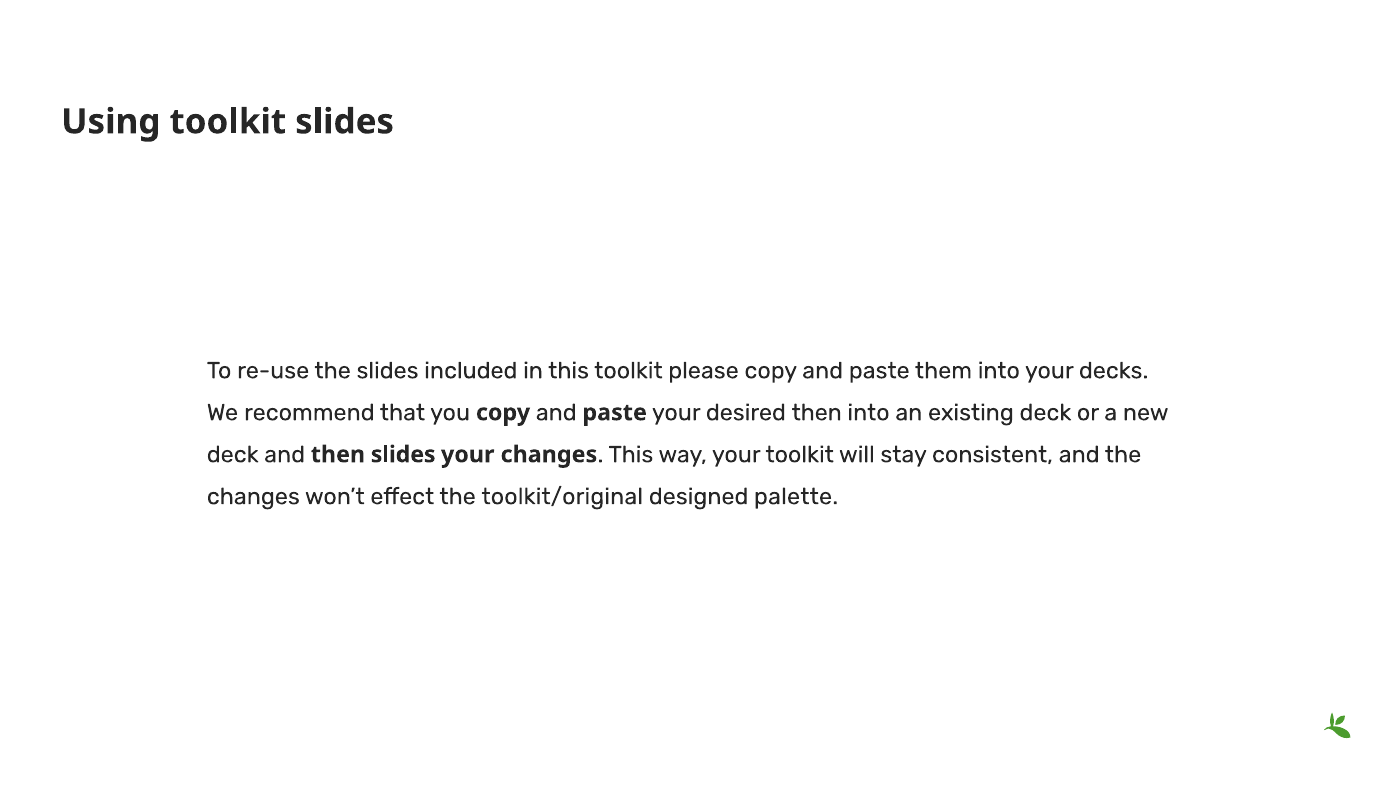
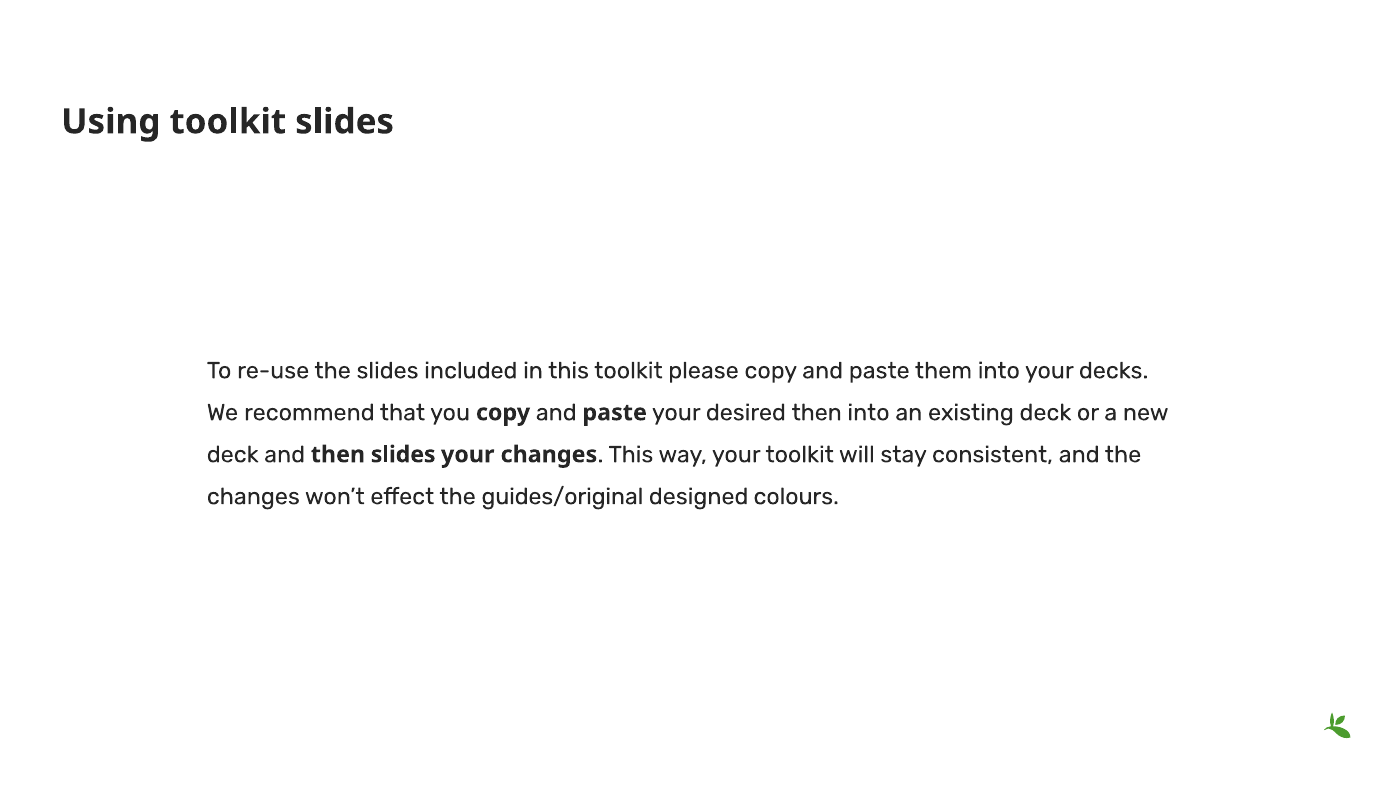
toolkit/original: toolkit/original -> guides/original (562, 497)
palette: palette -> colours (796, 497)
